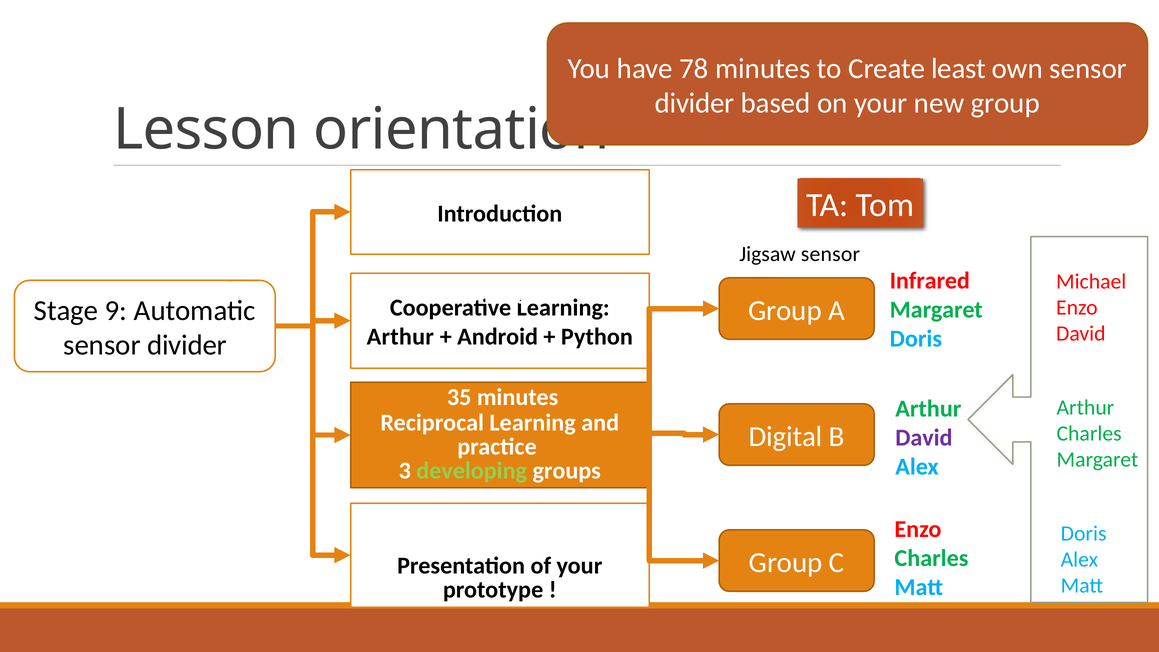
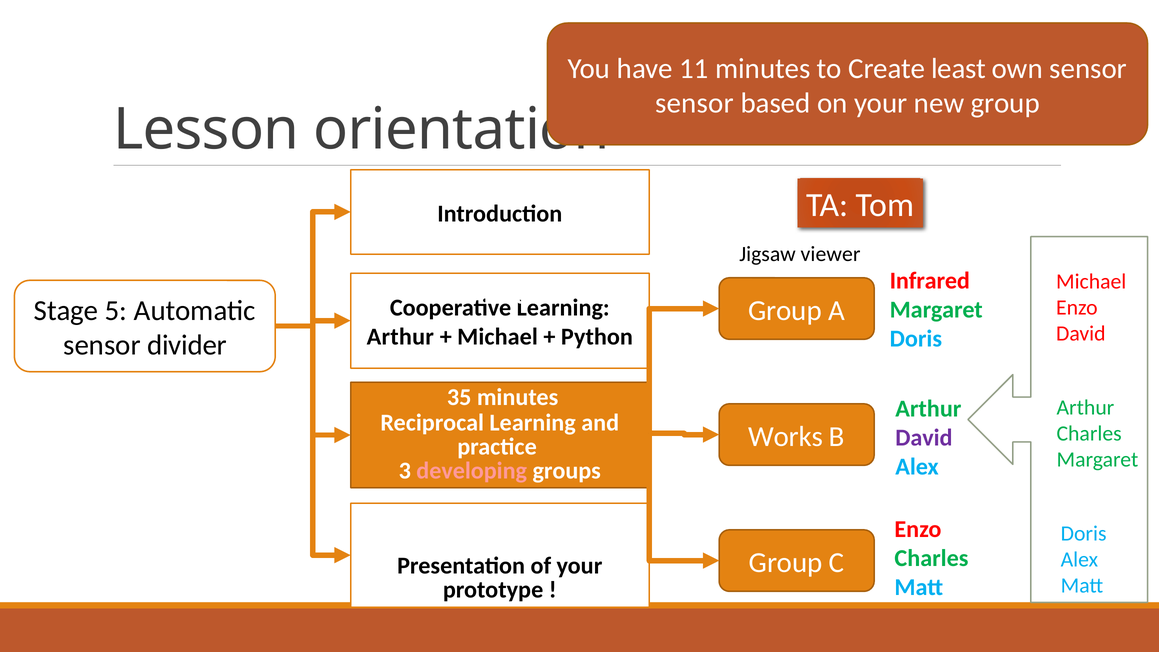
78: 78 -> 11 (694, 69)
divider: divider -> sensor (694, 103)
Jigsaw sensor: sensor -> viewer (831, 254)
9: 9 -> 5 (116, 311)
Android: Android -> Michael (498, 337)
Digital: Digital -> Works (786, 437)
developing colour: light green -> pink (472, 471)
